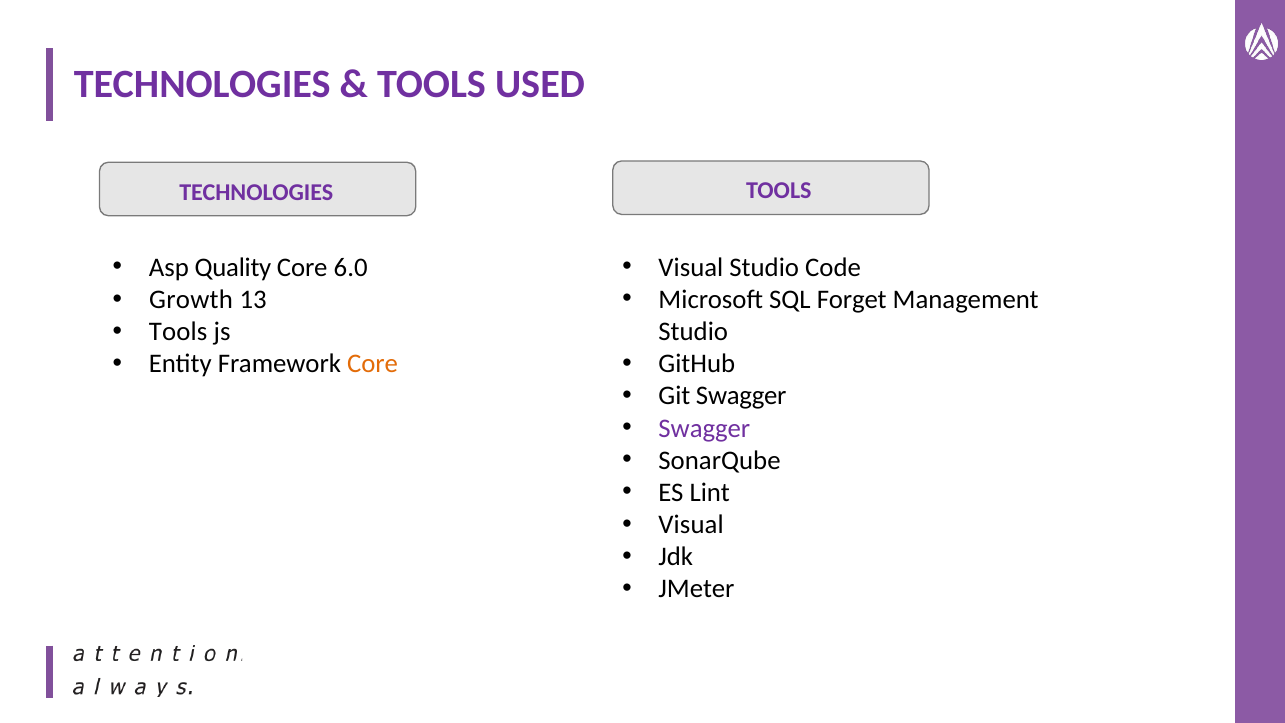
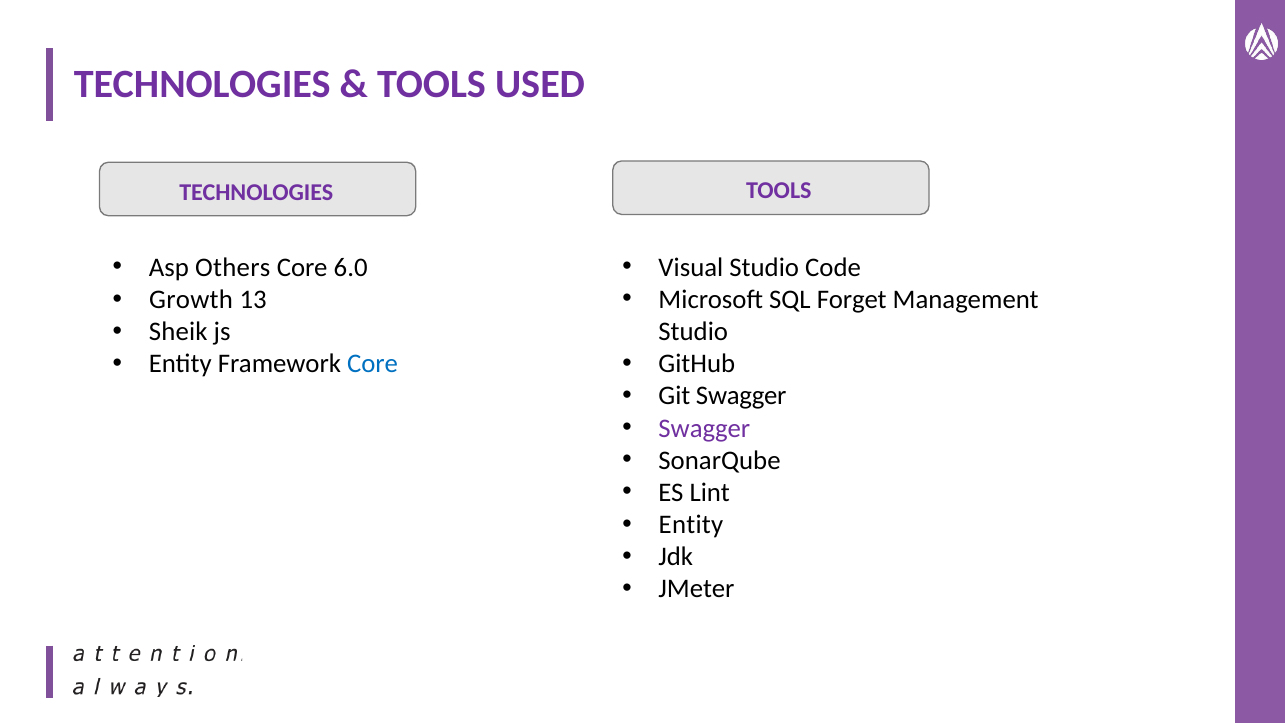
Quality: Quality -> Others (233, 268)
Tools: Tools -> Sheik (178, 332)
Core colour: orange -> blue (373, 364)
Visual: Visual -> Entity (691, 525)
